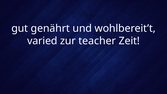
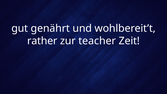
varied: varied -> rather (42, 41)
